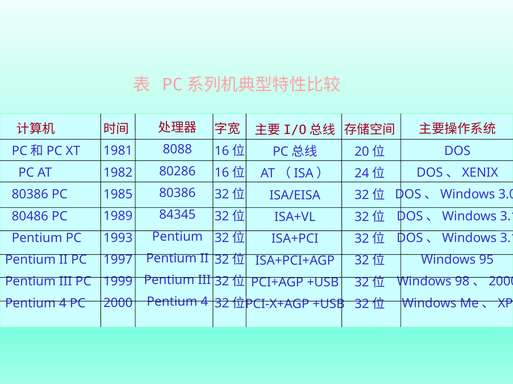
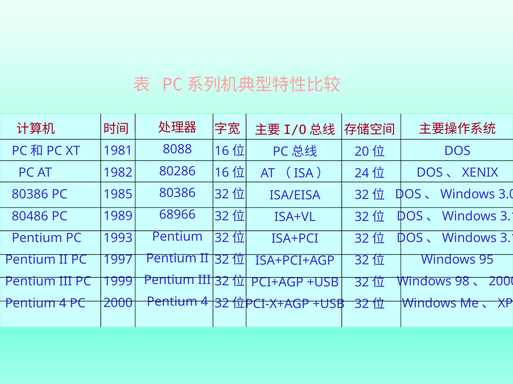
84345: 84345 -> 68966 (177, 215)
